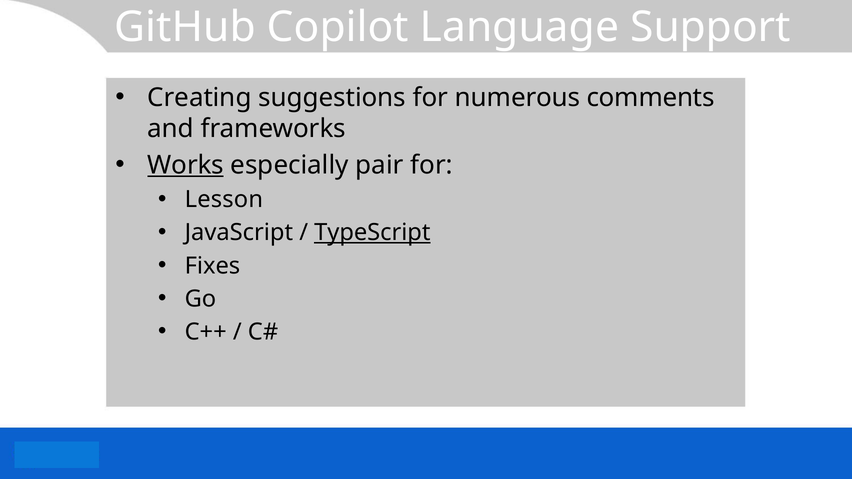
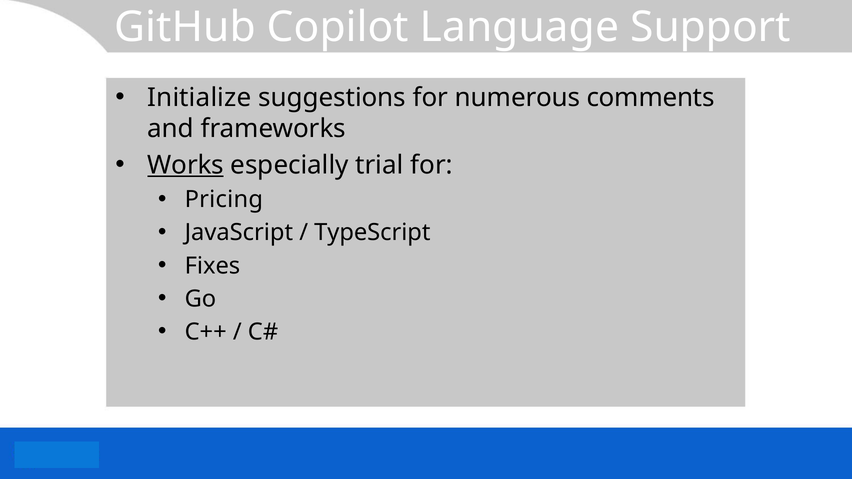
Creating: Creating -> Initialize (199, 98)
pair: pair -> trial (379, 165)
Lesson: Lesson -> Pricing (224, 200)
TypeScript underline: present -> none (372, 233)
